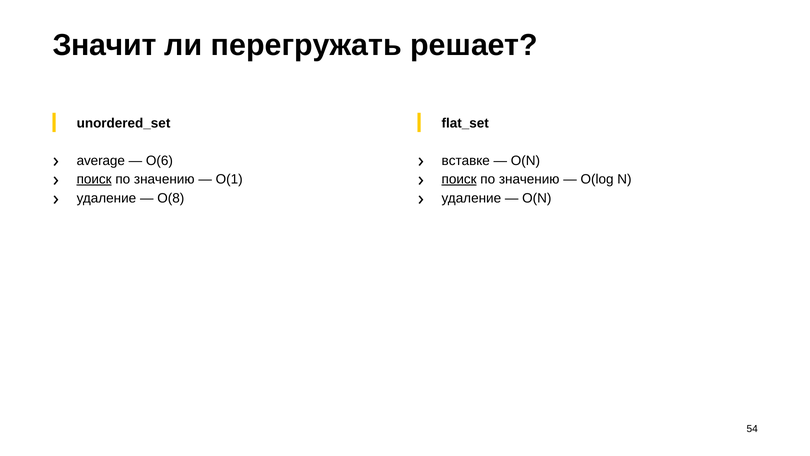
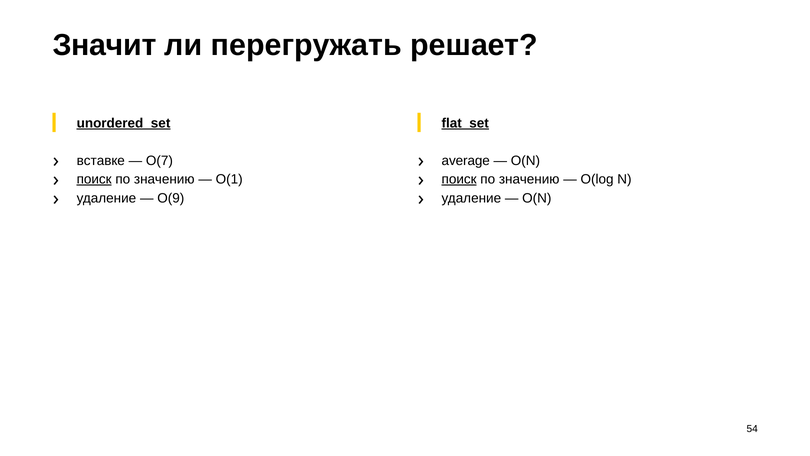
unordered_set underline: none -> present (124, 123)
flat_set underline: none -> present (465, 123)
average: average -> вставке (101, 160)
O(6: O(6 -> O(7 (159, 160)
вставке: вставке -> average (466, 160)
O(8: O(8 -> O(9 (171, 198)
